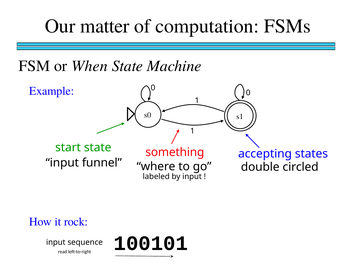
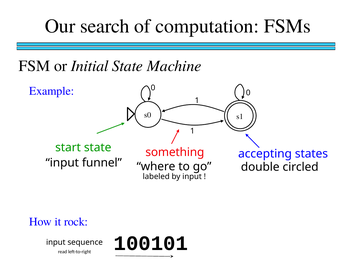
matter: matter -> search (105, 26)
When: When -> Initial (90, 66)
